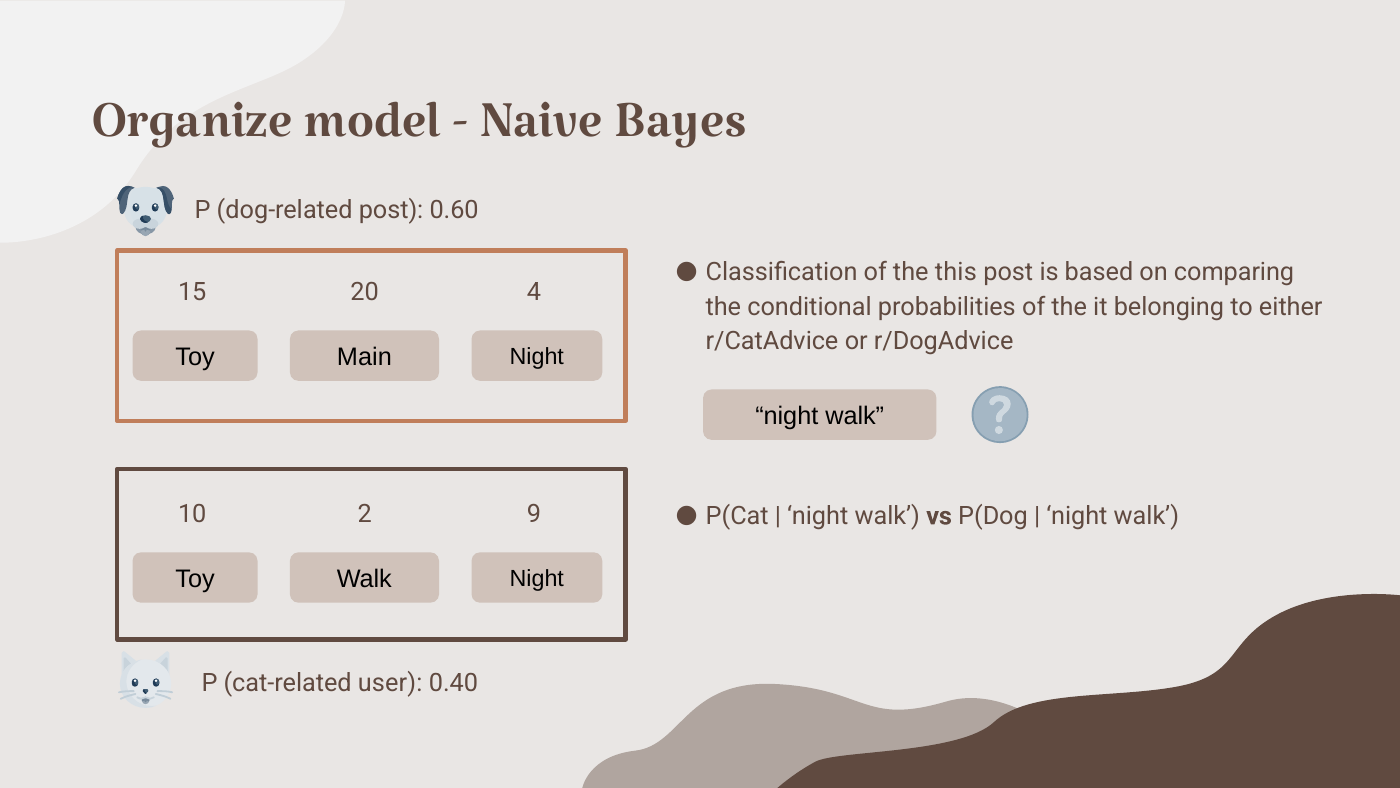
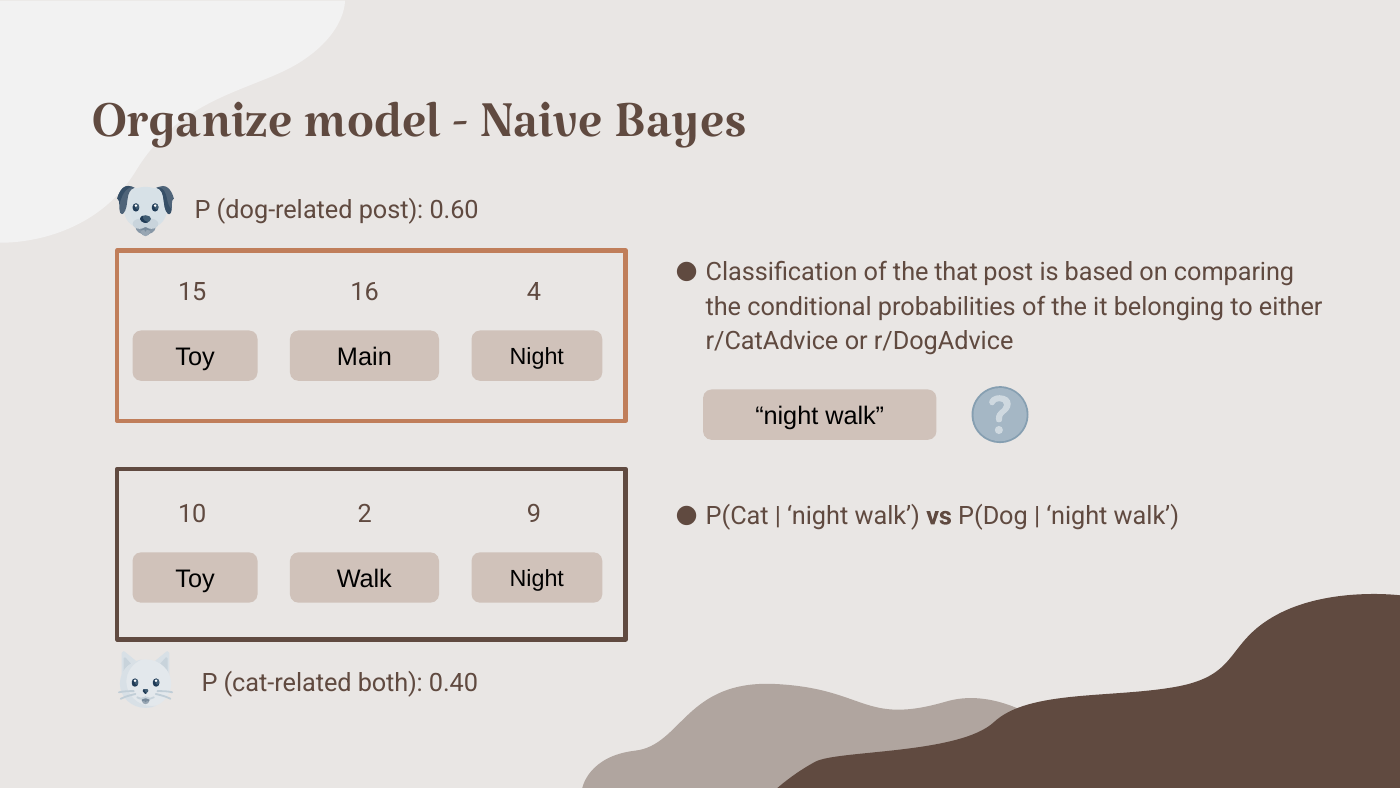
this: this -> that (956, 272)
20: 20 -> 16 (365, 292)
user: user -> both (390, 683)
